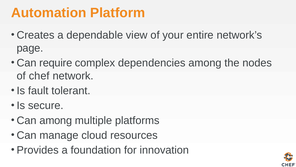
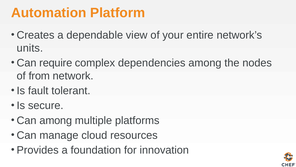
page: page -> units (30, 48)
chef: chef -> from (39, 76)
